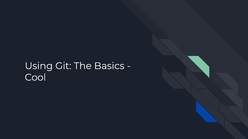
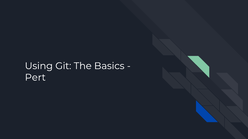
Cool: Cool -> Pert (35, 78)
